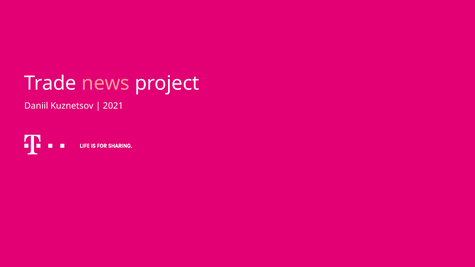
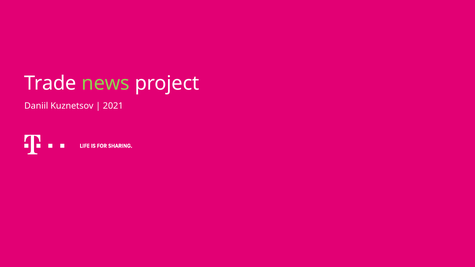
news colour: pink -> light green (106, 83)
